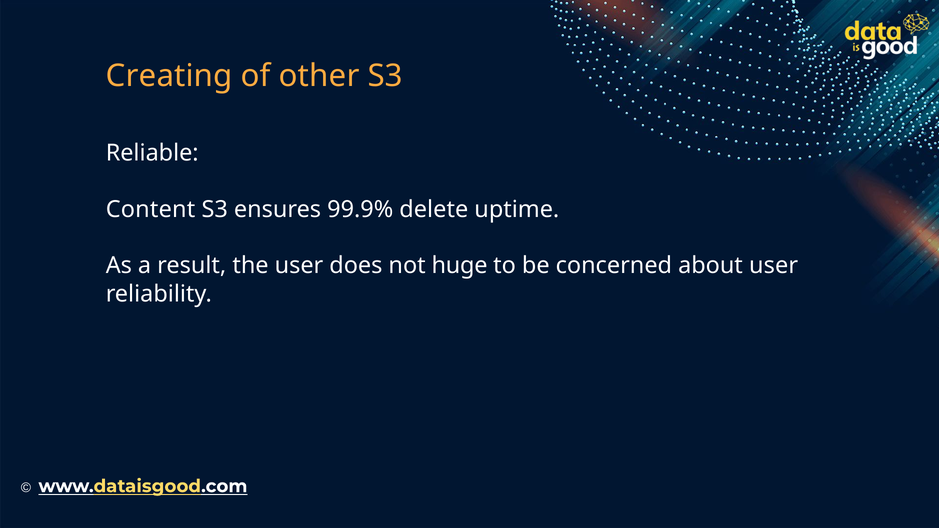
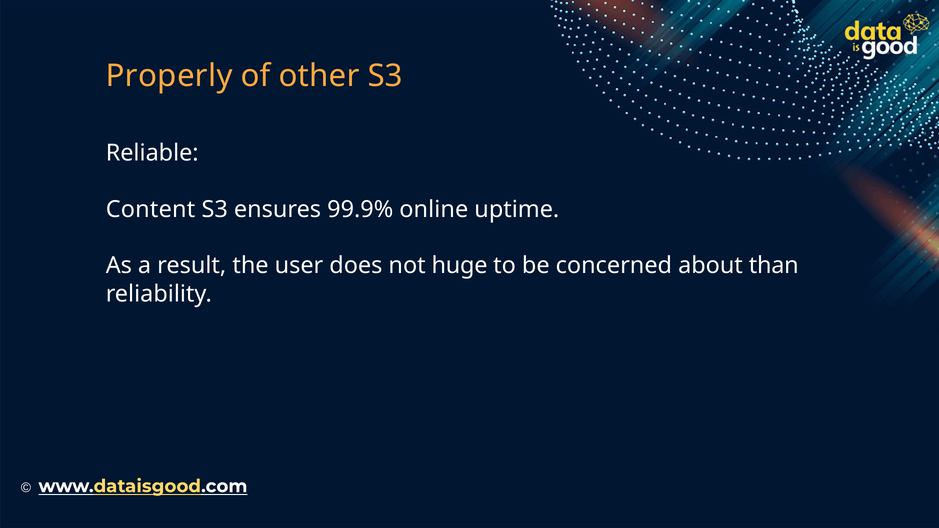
Creating: Creating -> Properly (169, 76)
delete: delete -> online (434, 209)
about user: user -> than (774, 266)
